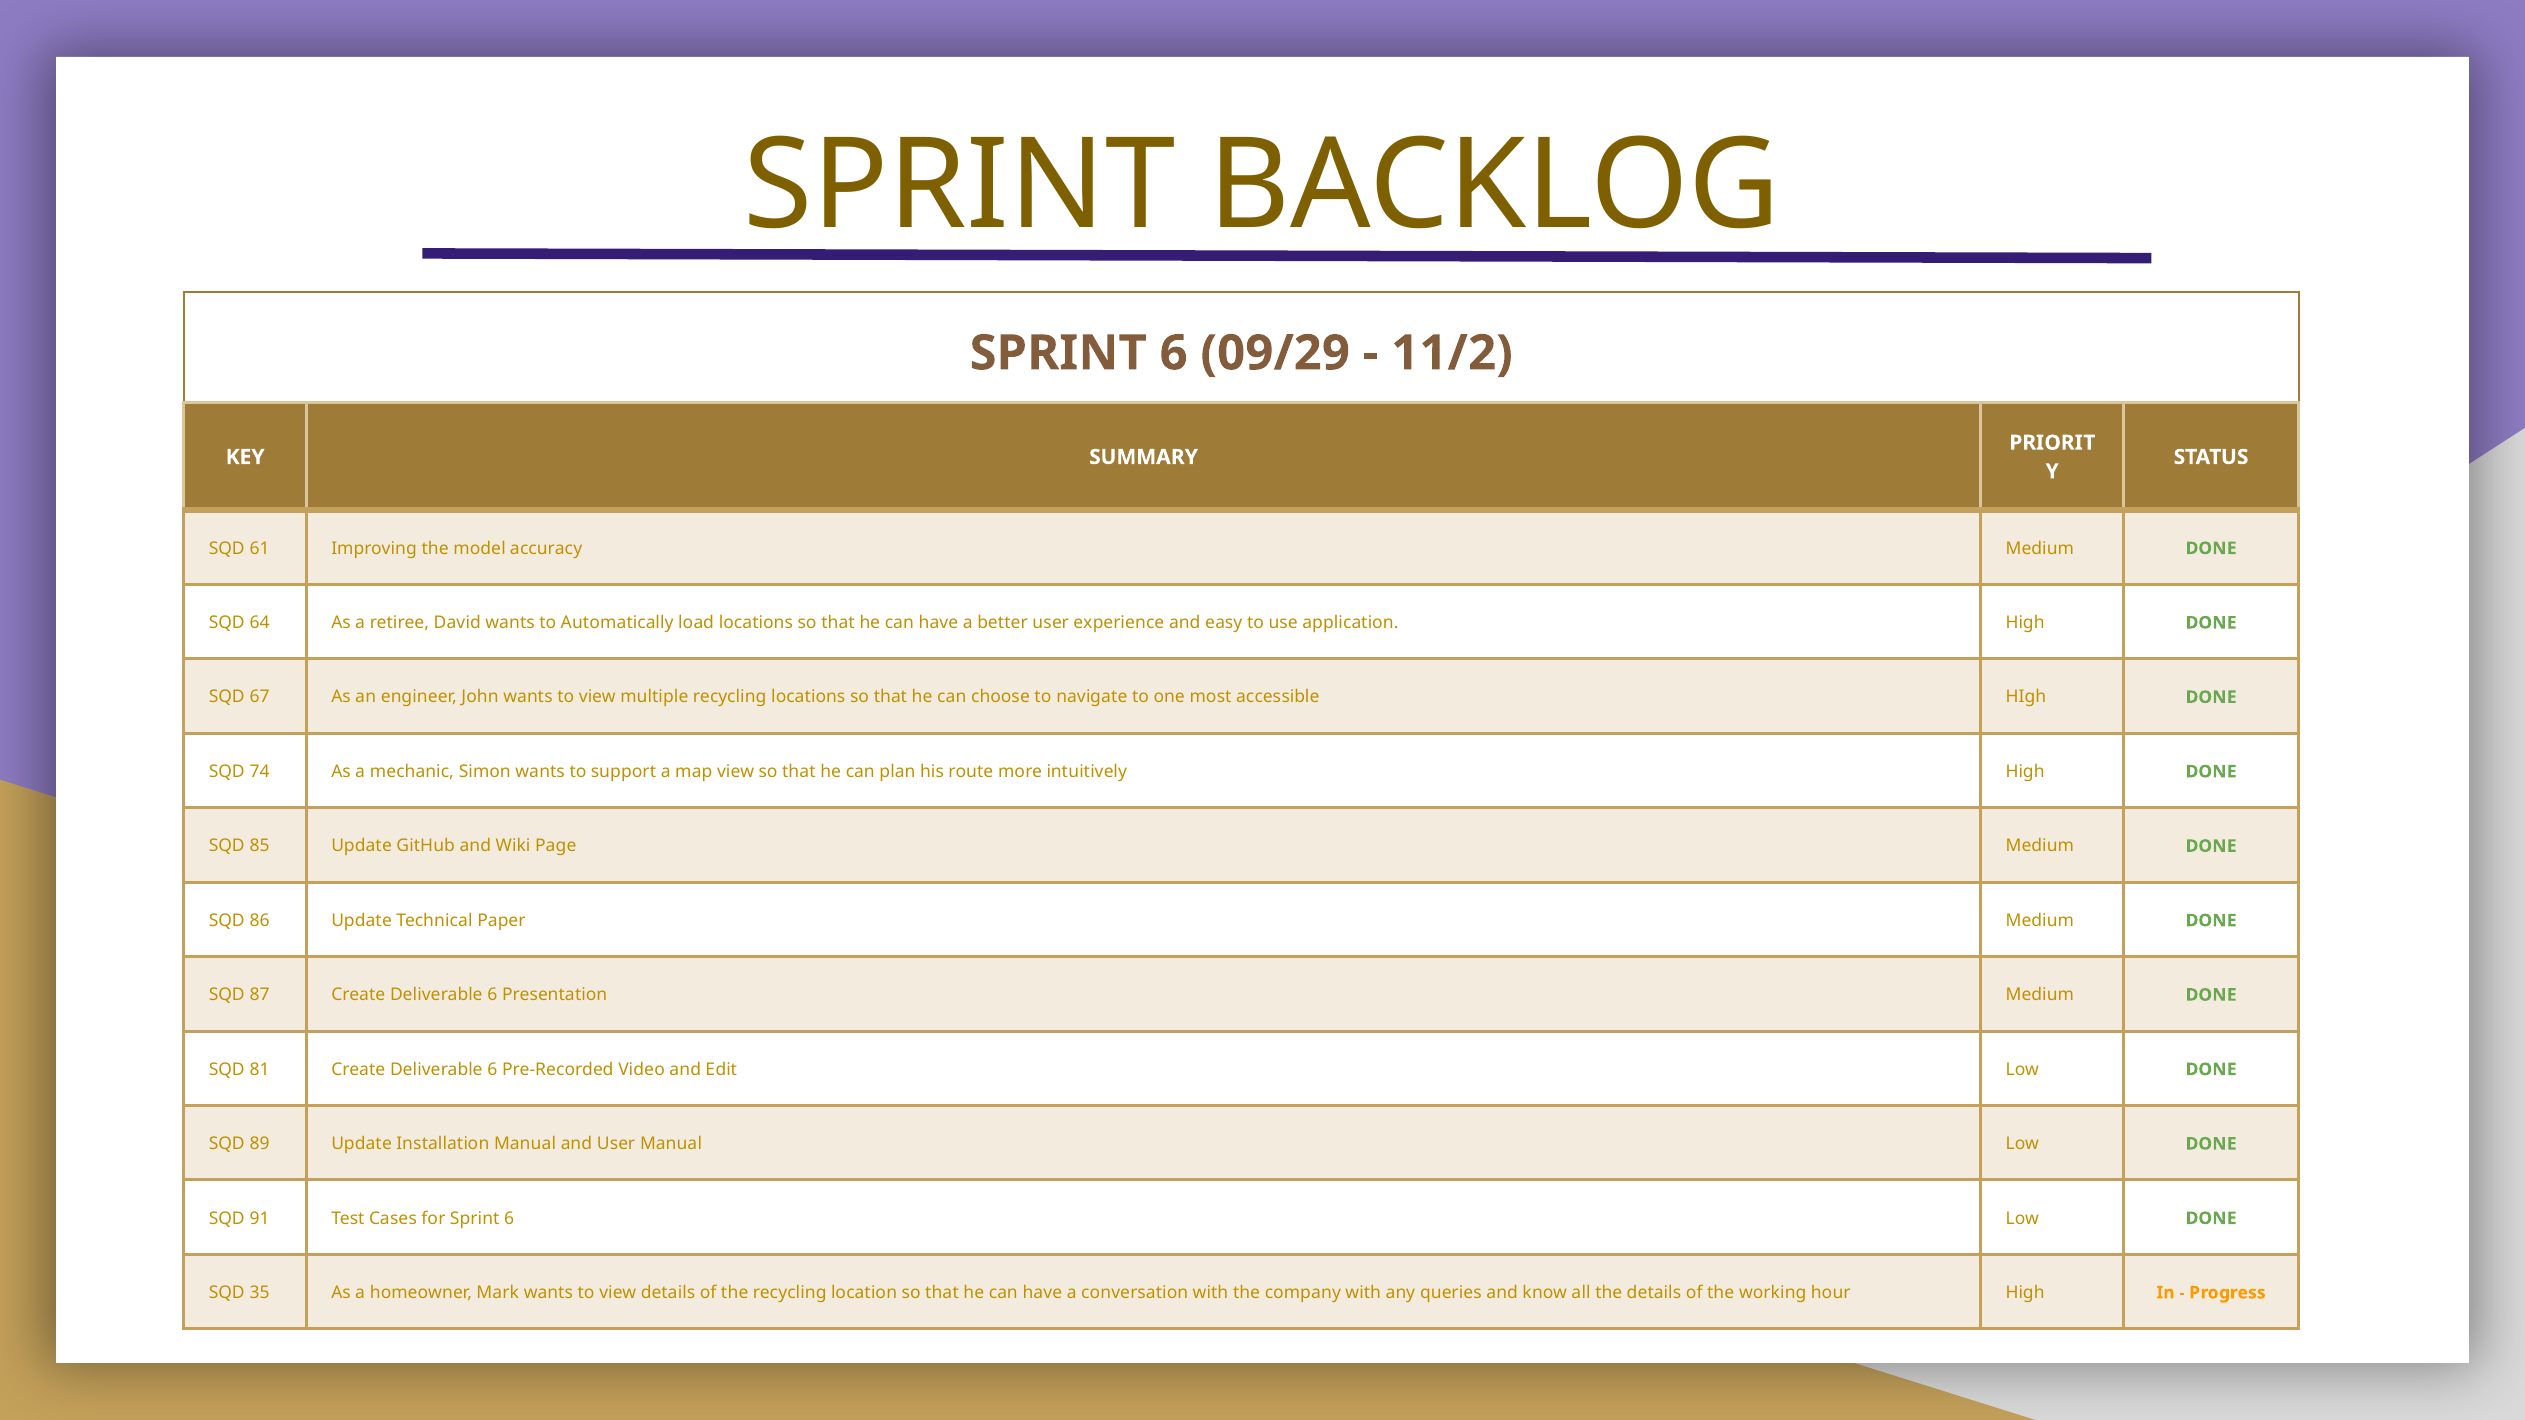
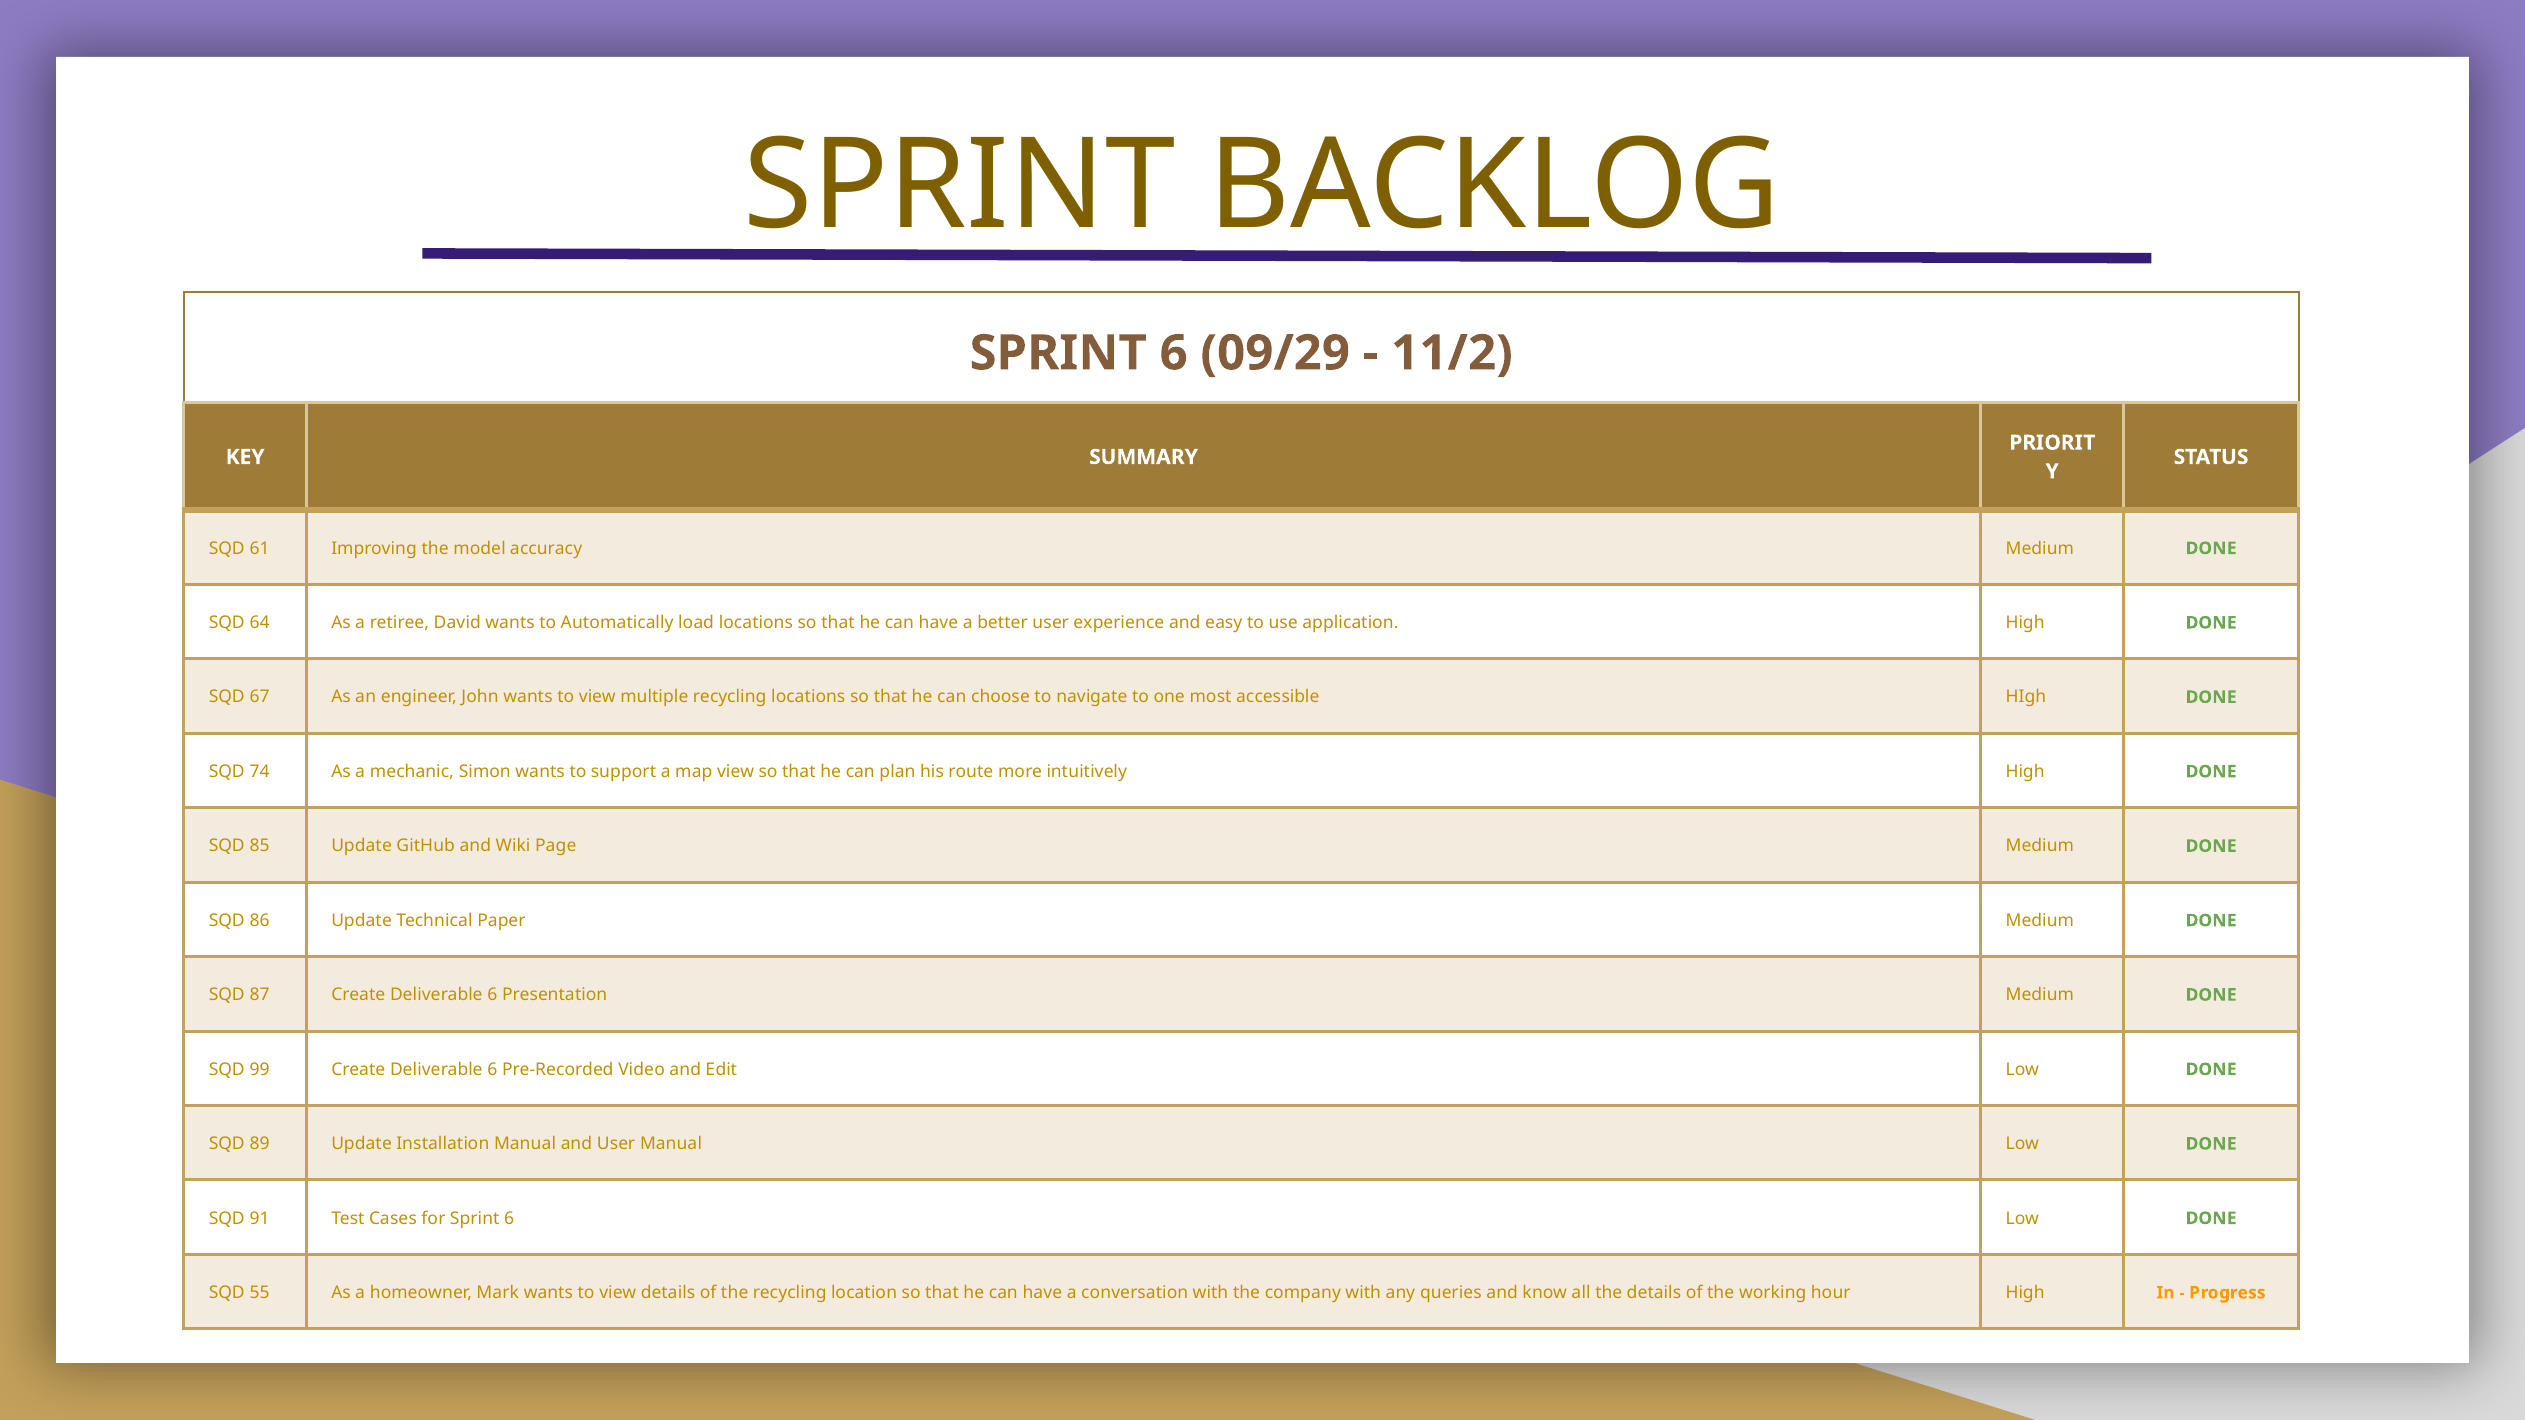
81: 81 -> 99 (260, 1070)
35: 35 -> 55 (260, 1293)
